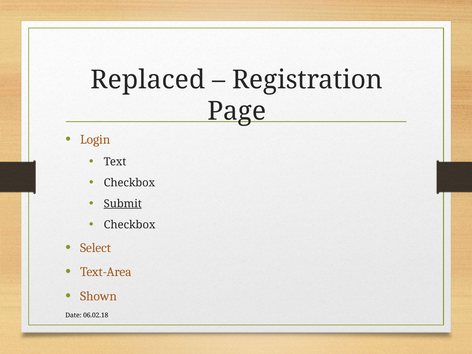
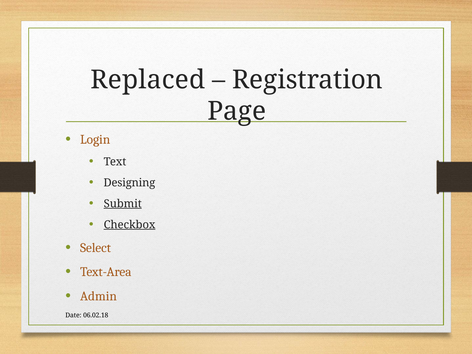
Checkbox: Checkbox -> Designing (129, 183)
Checkbox underline: none -> present (130, 225)
Shown: Shown -> Admin (98, 296)
